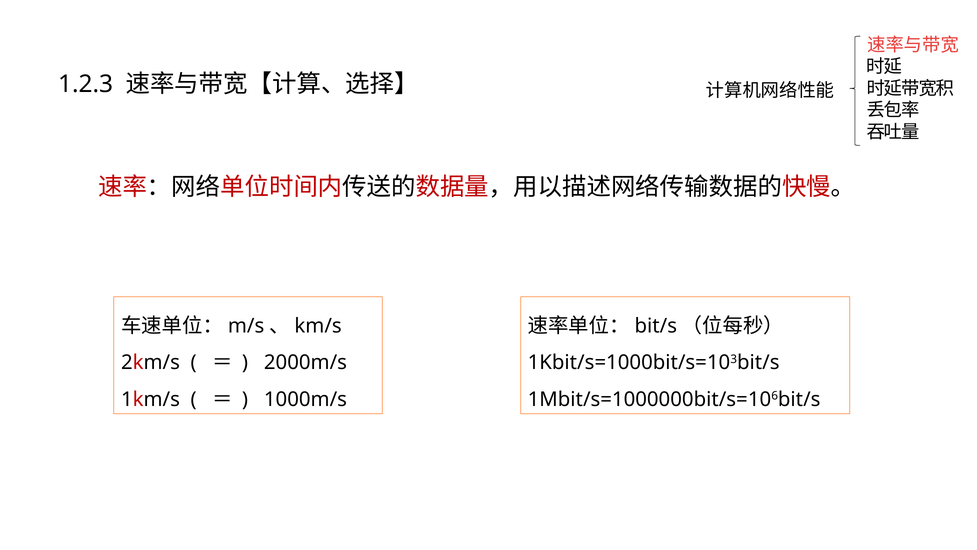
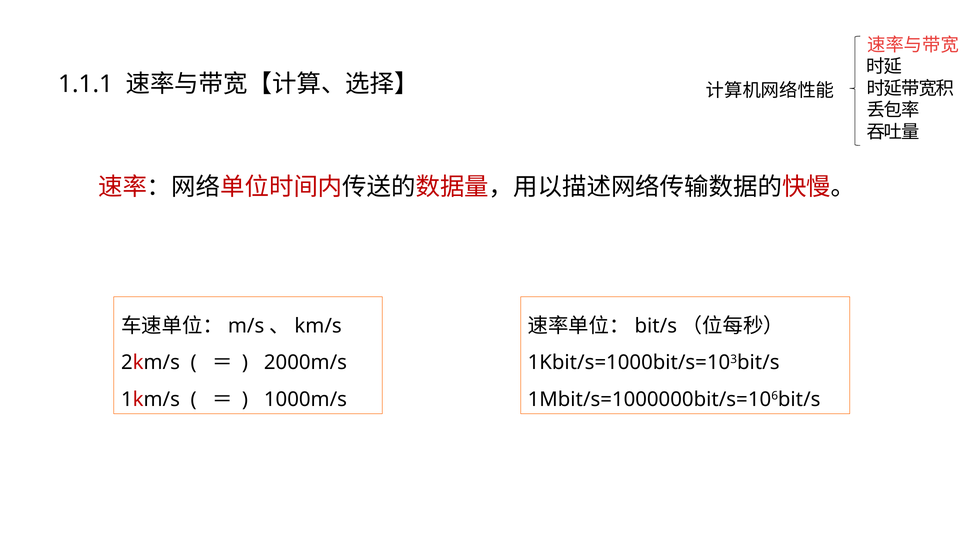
1.2.3: 1.2.3 -> 1.1.1 (86, 84)
